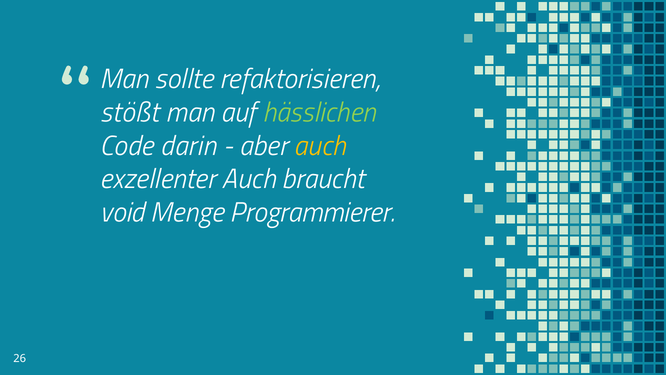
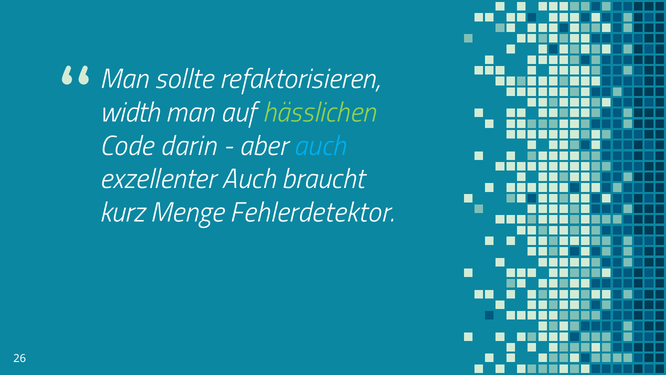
stößt: stößt -> width (130, 112)
auch colour: yellow -> light blue (320, 146)
void: void -> kurz (122, 212)
Programmierer: Programmierer -> Fehlerdetektor (312, 212)
